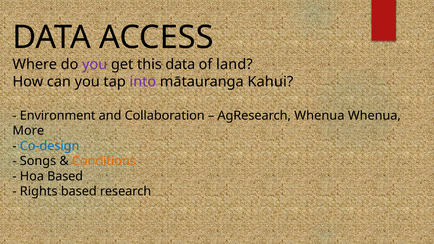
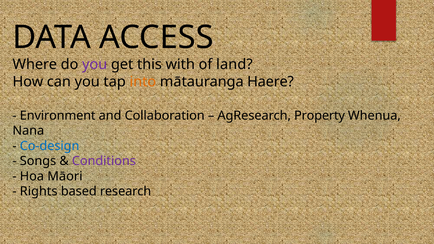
this data: data -> with (180, 65)
into colour: purple -> orange (143, 82)
Kahui: Kahui -> Haere (271, 82)
AgResearch Whenua: Whenua -> Property (320, 116)
More: More -> Nana (28, 131)
Conditions colour: orange -> purple (104, 161)
Hoa Based: Based -> Māori (65, 176)
